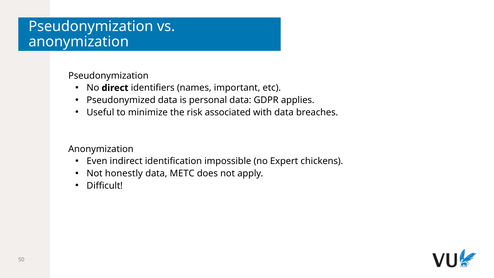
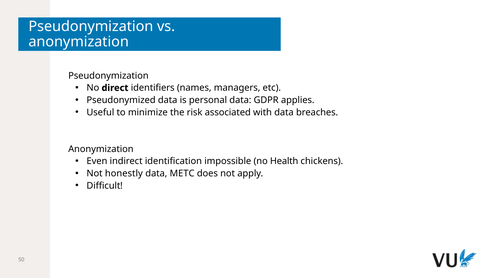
important: important -> managers (237, 88)
Expert: Expert -> Health (284, 161)
